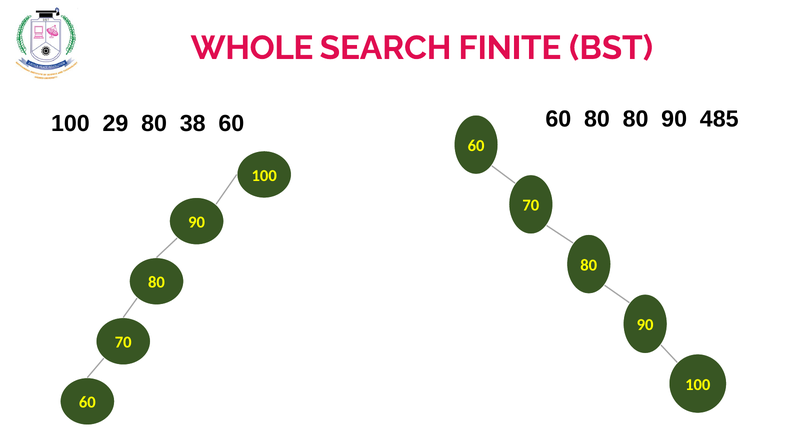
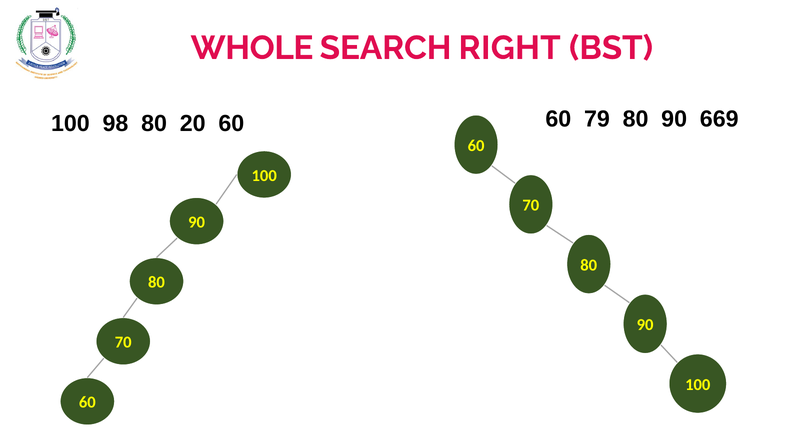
FINITE: FINITE -> RIGHT (510, 48)
29: 29 -> 98 (115, 123)
38: 38 -> 20 (193, 123)
60 80: 80 -> 79 (597, 119)
485: 485 -> 669 (719, 119)
